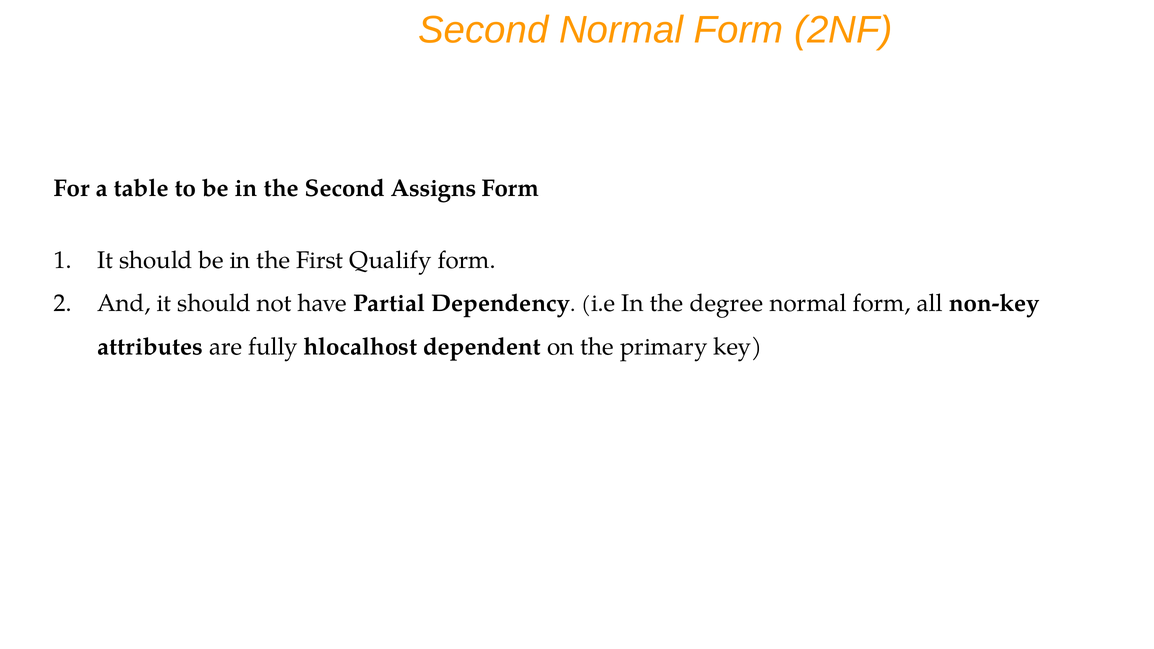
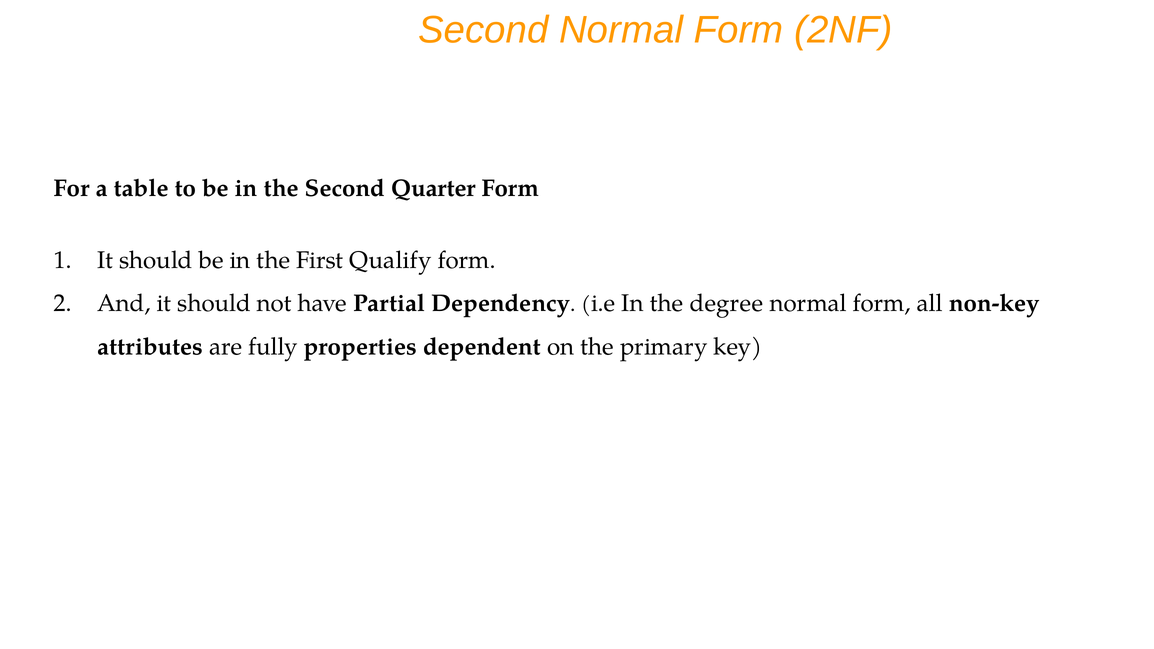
Assigns: Assigns -> Quarter (433, 188)
hlocalhost: hlocalhost -> properties (360, 347)
